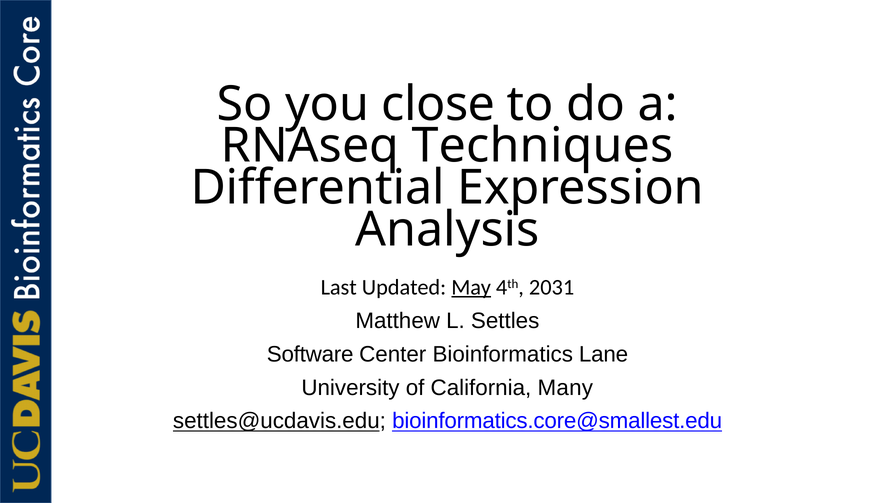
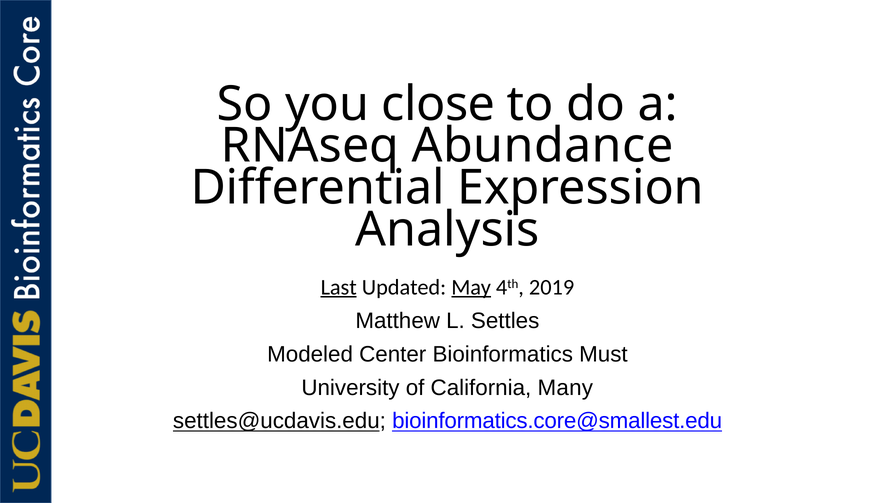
Techniques: Techniques -> Abundance (543, 146)
Last underline: none -> present (339, 288)
2031: 2031 -> 2019 (552, 288)
Software: Software -> Modeled (310, 355)
Lane: Lane -> Must (603, 355)
